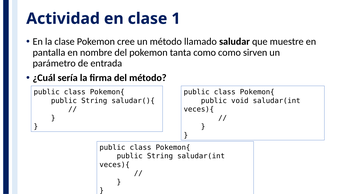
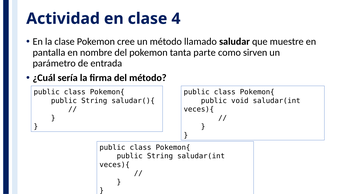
1: 1 -> 4 (176, 19)
tanta como: como -> parte (205, 52)
